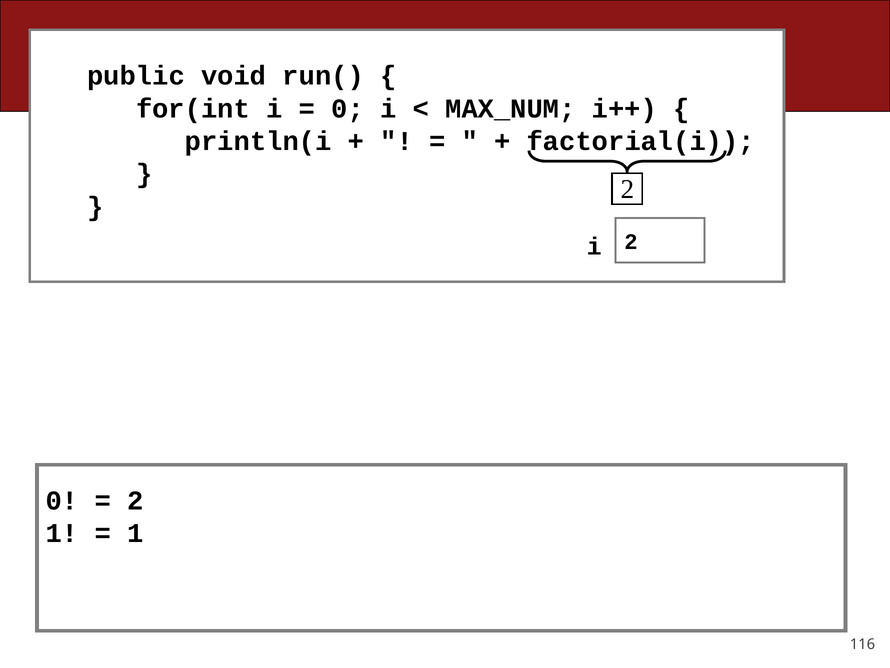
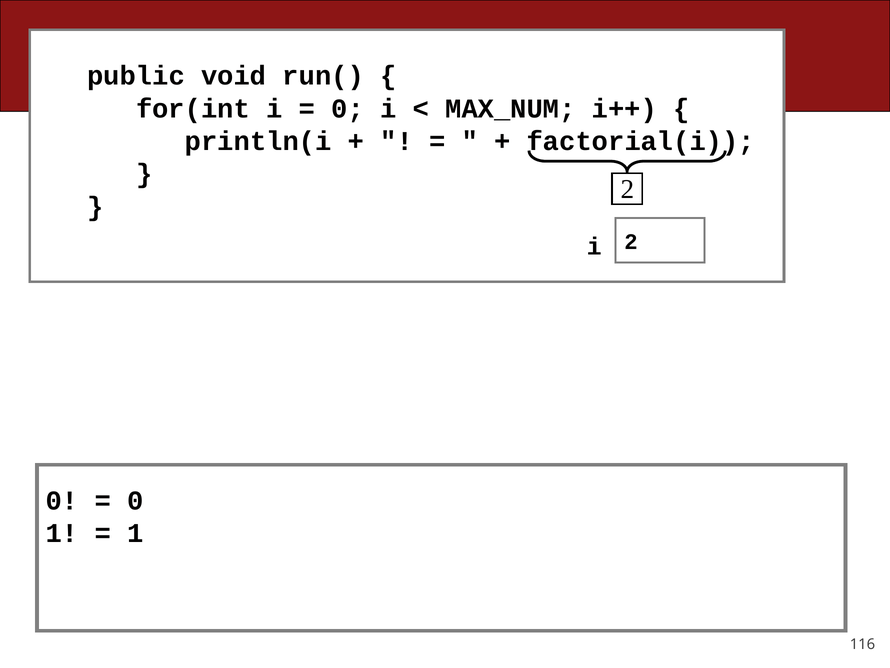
2: 2 -> 0 (135, 500)
